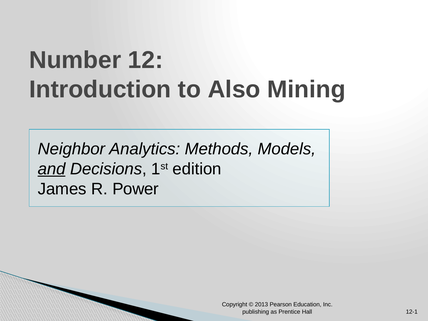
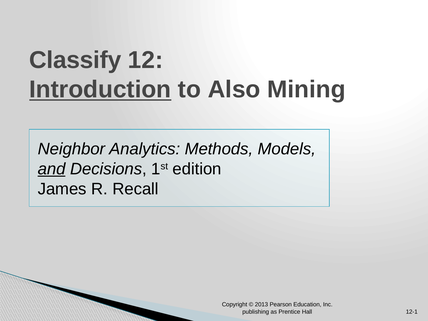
Number: Number -> Classify (75, 60)
Introduction underline: none -> present (100, 89)
Power: Power -> Recall (136, 189)
